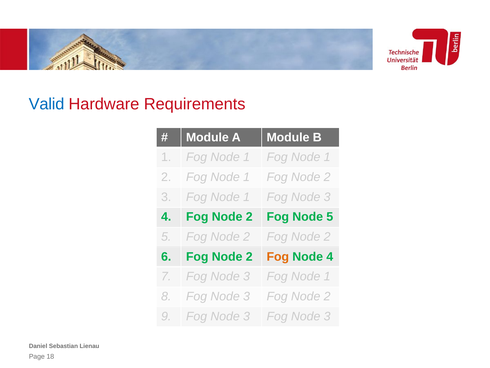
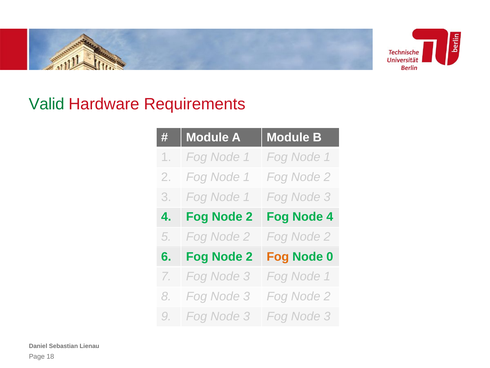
Valid colour: blue -> green (47, 104)
Node 5: 5 -> 4 (330, 217)
Node 4: 4 -> 0 (330, 256)
